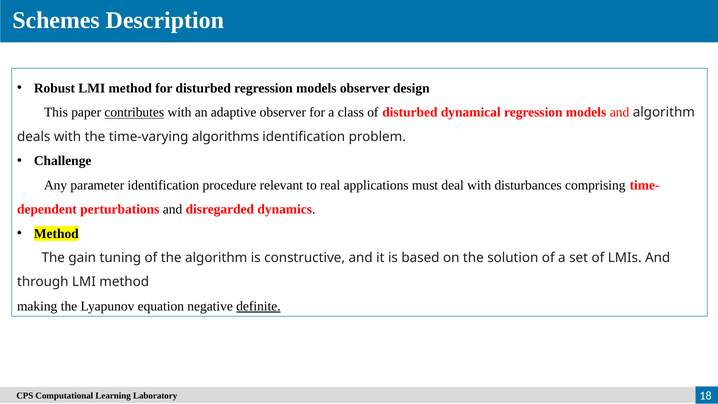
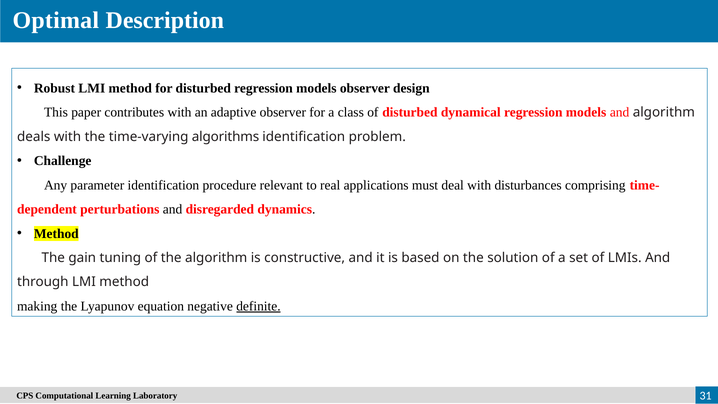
Schemes: Schemes -> Optimal (56, 21)
contributes underline: present -> none (134, 112)
18: 18 -> 31 (706, 396)
